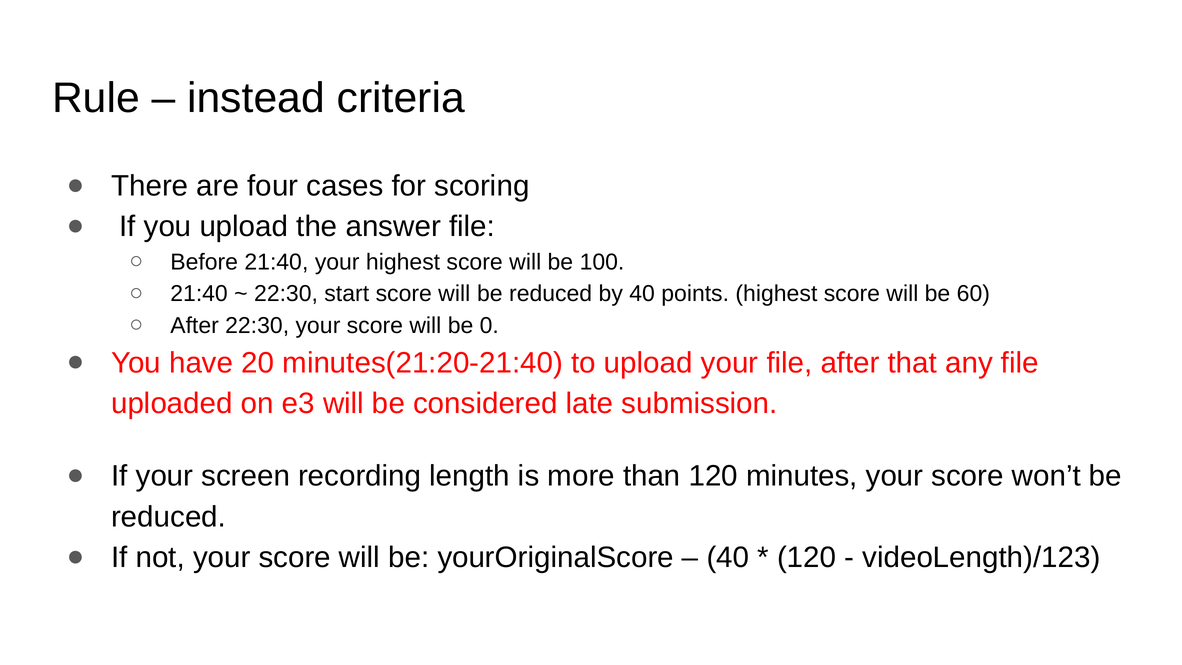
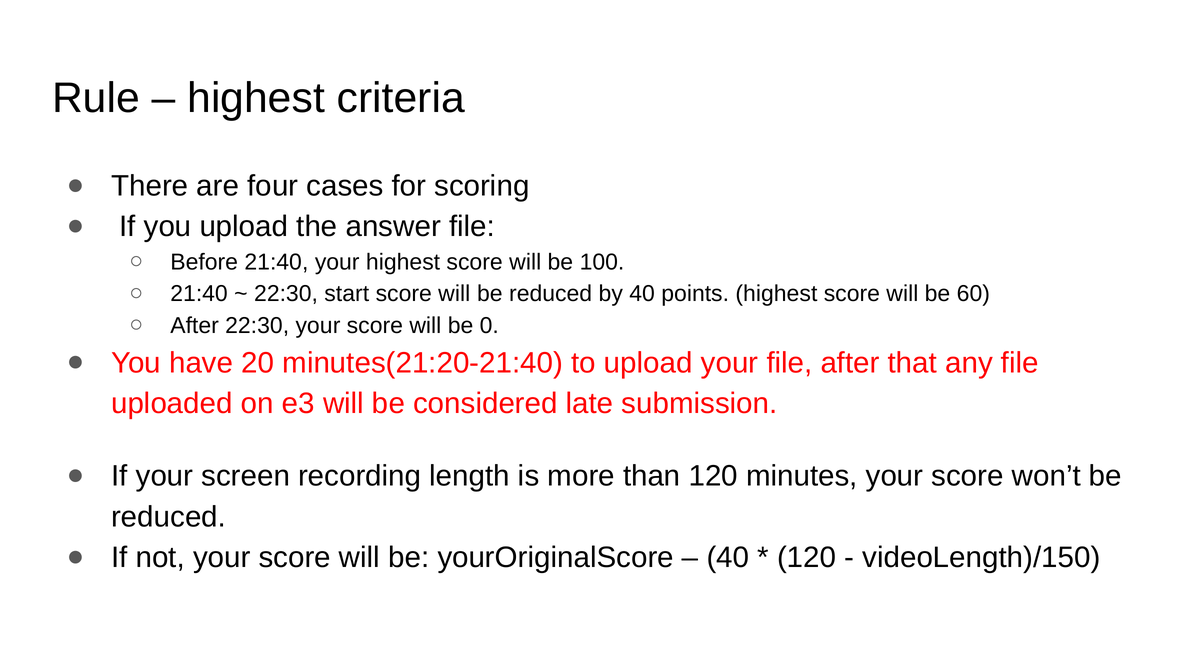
instead: instead -> highest (256, 98)
videoLength)/123: videoLength)/123 -> videoLength)/150 (981, 558)
